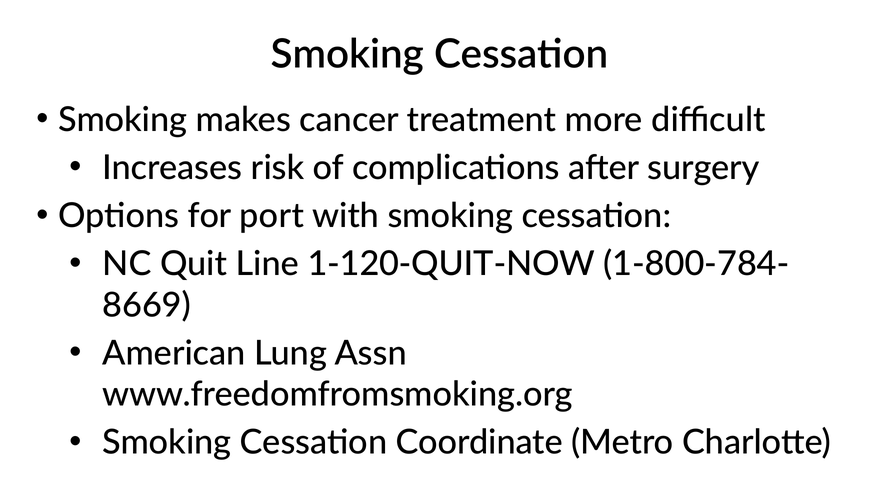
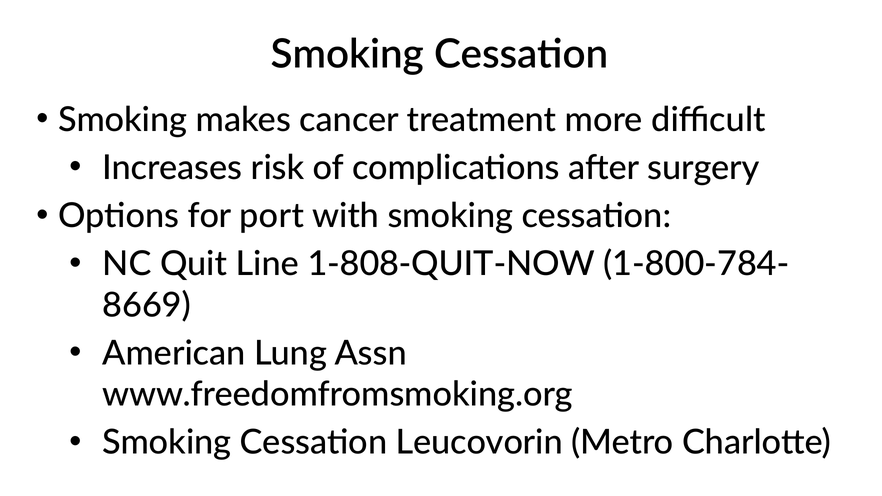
1-120-QUIT-NOW: 1-120-QUIT-NOW -> 1-808-QUIT-NOW (451, 264)
Coordinate: Coordinate -> Leucovorin (479, 443)
